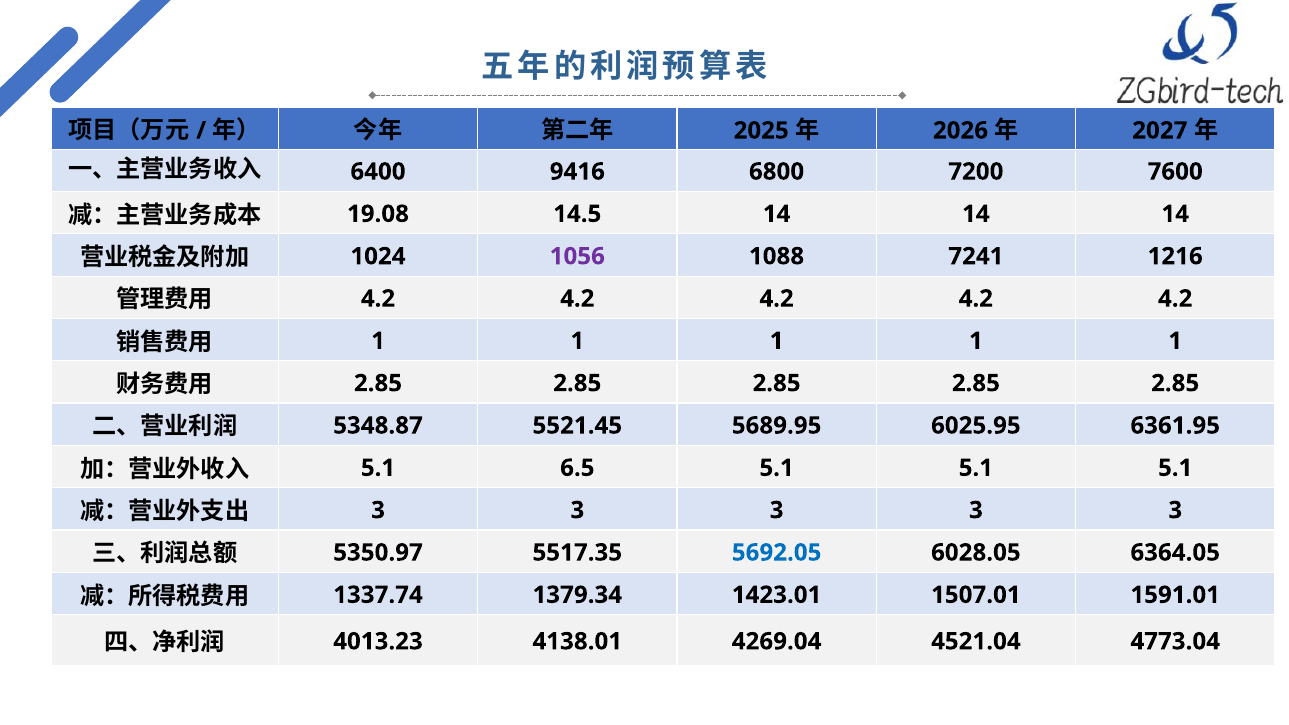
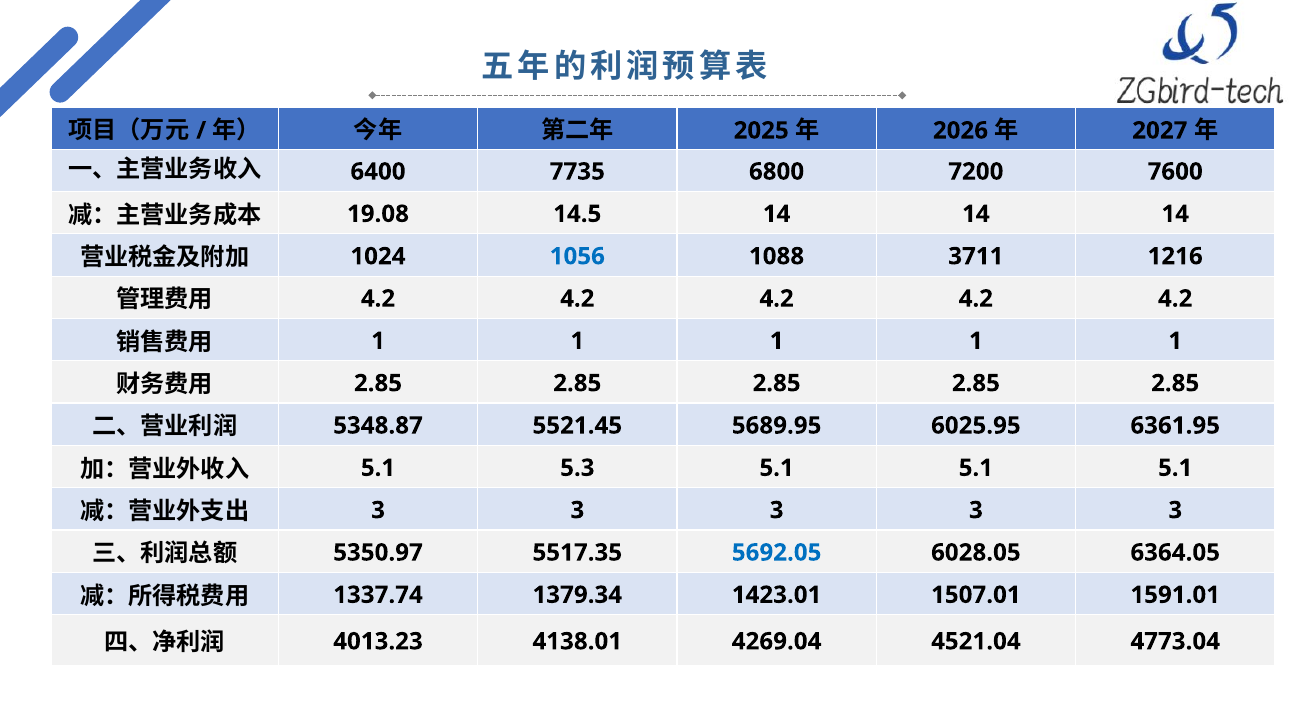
9416: 9416 -> 7735 (577, 172)
1056 colour: purple -> blue (577, 256)
7241: 7241 -> 3711 (976, 256)
6.5: 6.5 -> 5.3 (577, 468)
